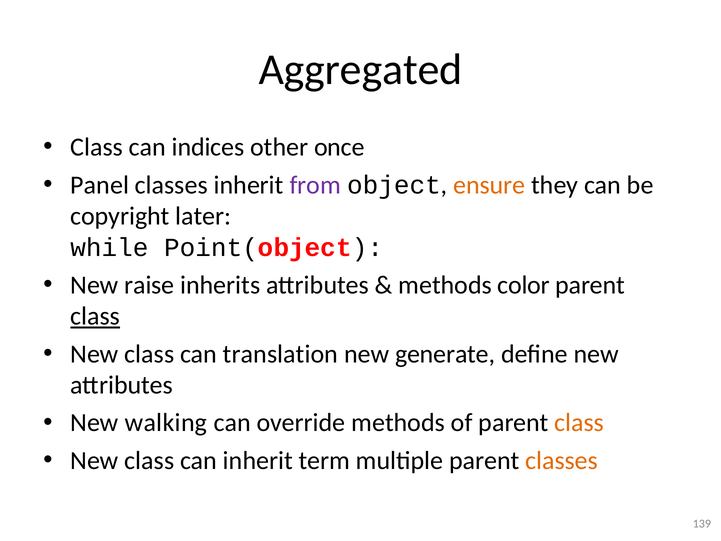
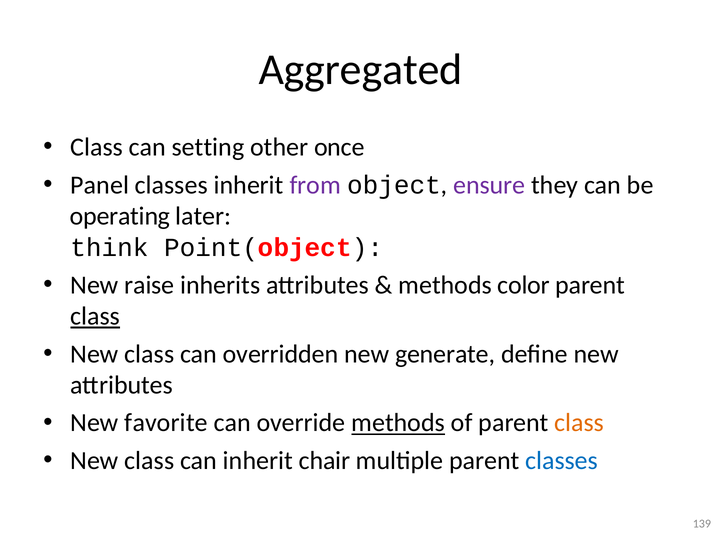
indices: indices -> setting (208, 147)
ensure colour: orange -> purple (489, 185)
copyright: copyright -> operating (120, 216)
while: while -> think (109, 247)
translation: translation -> overridden (281, 354)
walking: walking -> favorite (166, 423)
methods underline: none -> present (398, 423)
term: term -> chair (324, 460)
classes colour: orange -> blue (562, 460)
